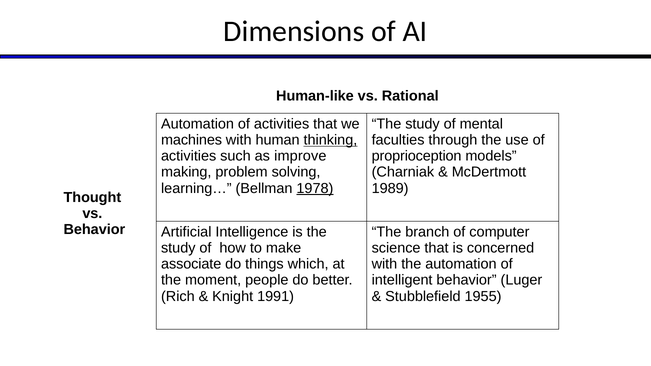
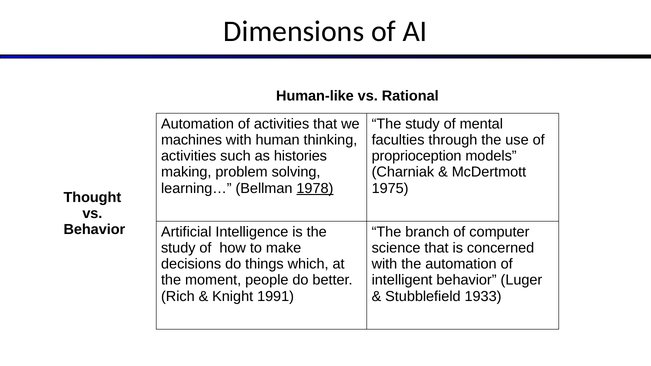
thinking underline: present -> none (330, 140)
improve: improve -> histories (300, 156)
1989: 1989 -> 1975 (390, 188)
associate: associate -> decisions (191, 264)
1955: 1955 -> 1933 (483, 296)
